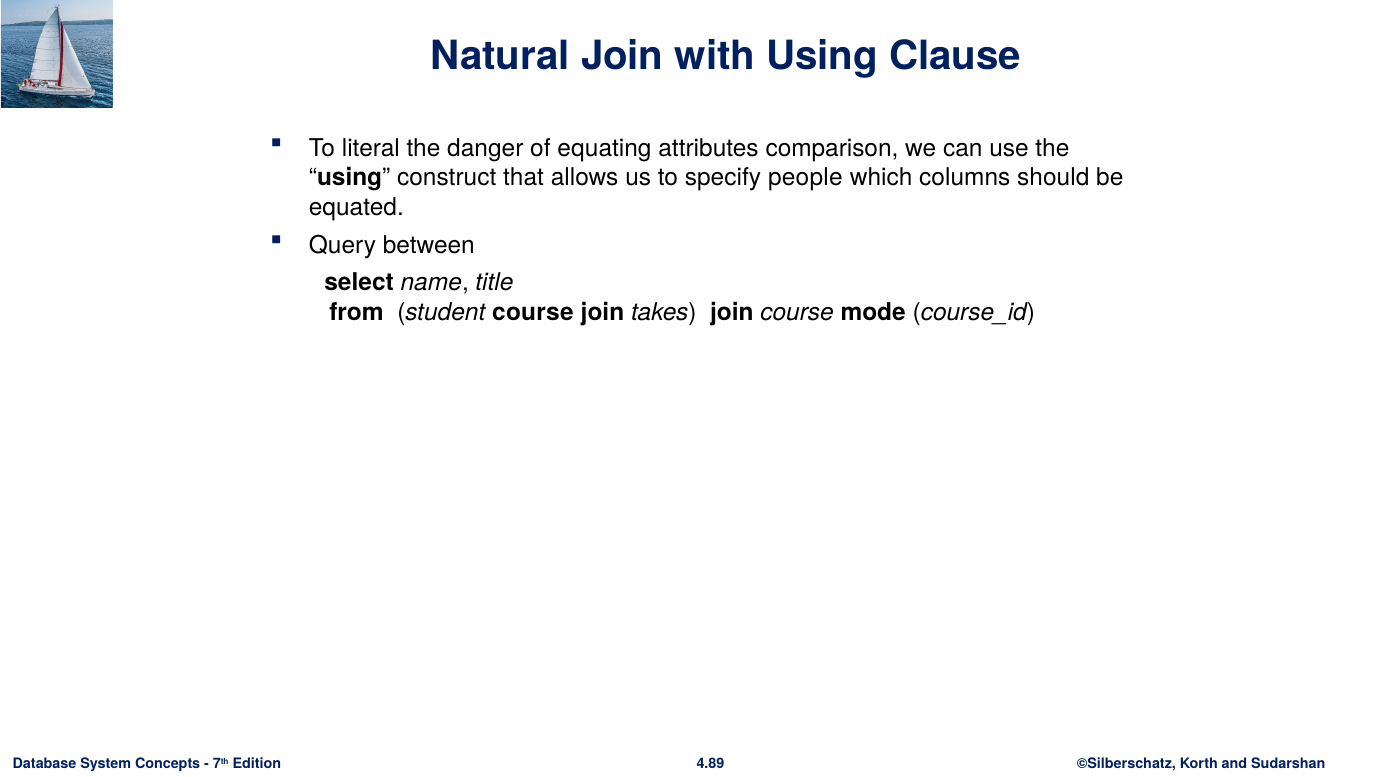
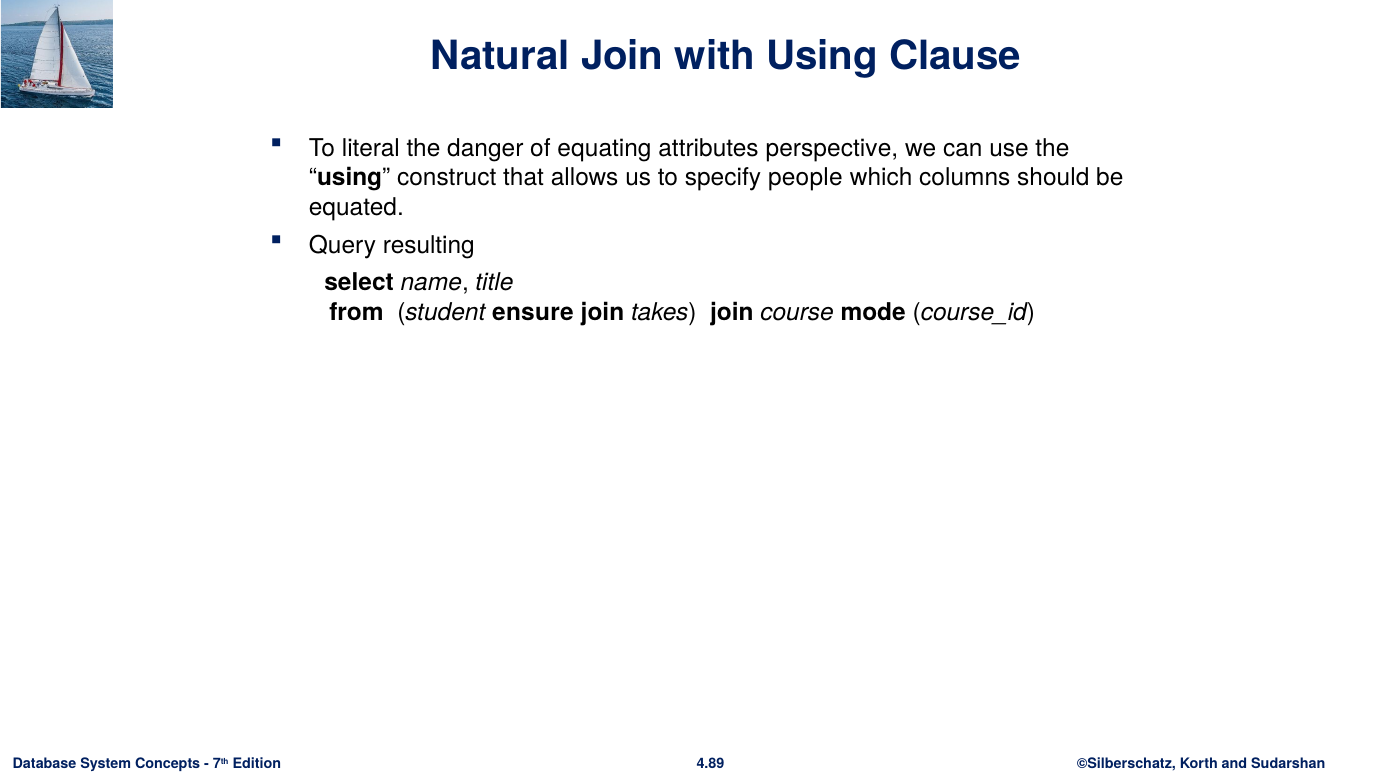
comparison: comparison -> perspective (832, 148)
between: between -> resulting (429, 245)
student course: course -> ensure (533, 312)
